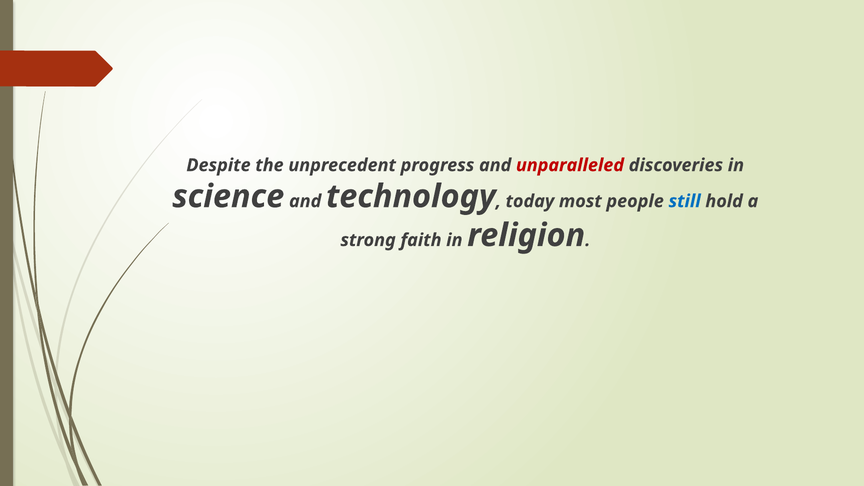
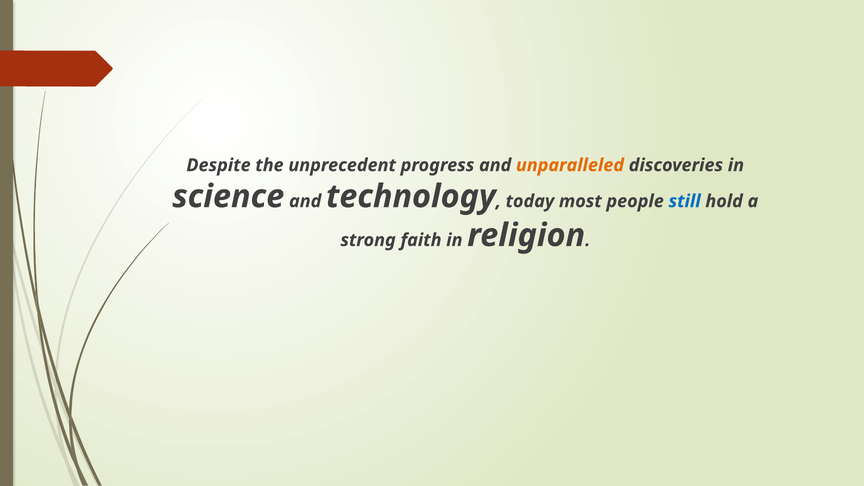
unparalleled colour: red -> orange (570, 165)
